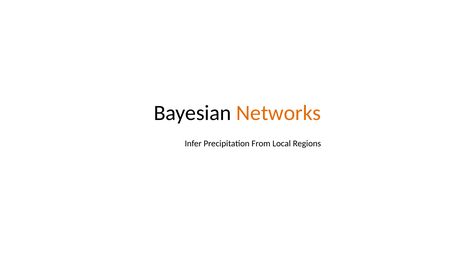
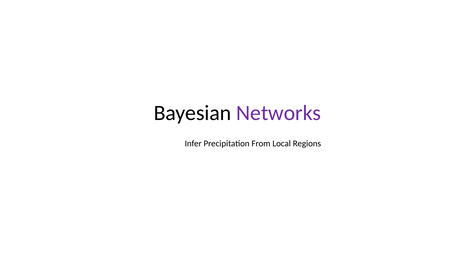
Networks colour: orange -> purple (279, 113)
